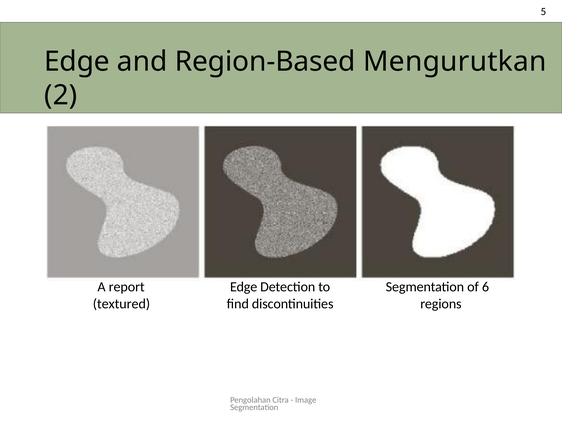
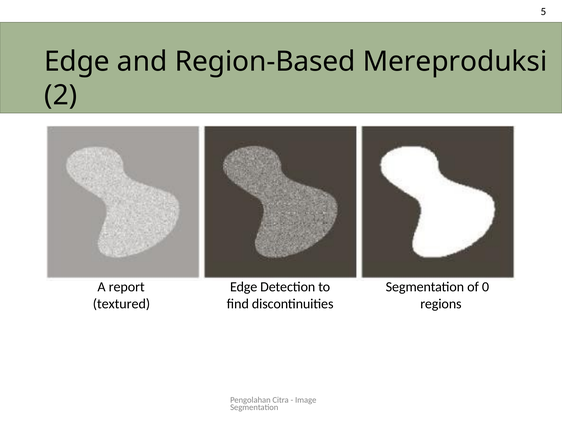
Mengurutkan: Mengurutkan -> Mereproduksi (455, 62)
6: 6 -> 0 (485, 287)
